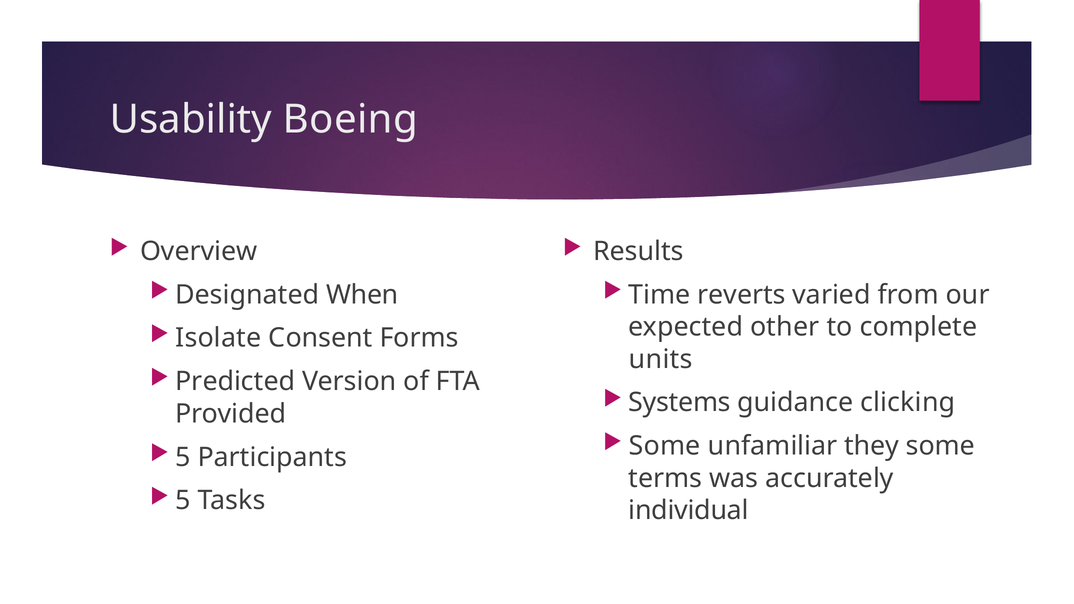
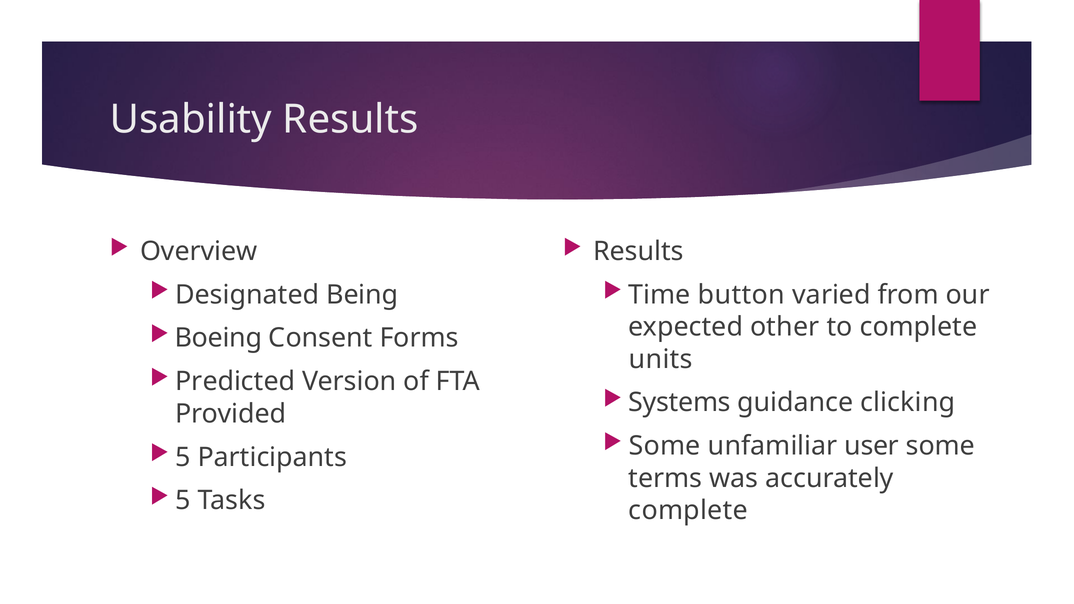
Usability Boeing: Boeing -> Results (351, 120)
When: When -> Being (362, 295)
reverts: reverts -> button (741, 295)
Isolate: Isolate -> Boeing (219, 338)
they: they -> user (872, 446)
individual: individual -> complete (688, 510)
